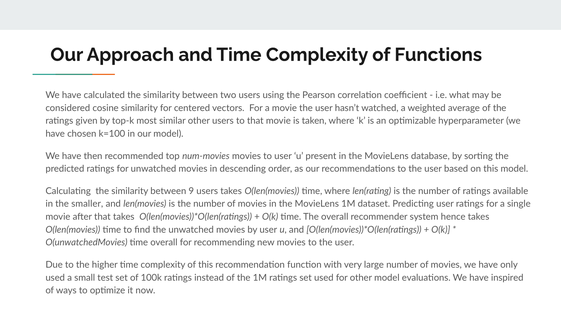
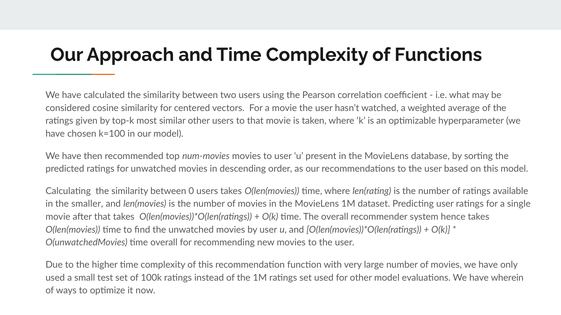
9: 9 -> 0 (191, 191)
inspired: inspired -> wherein (507, 278)
